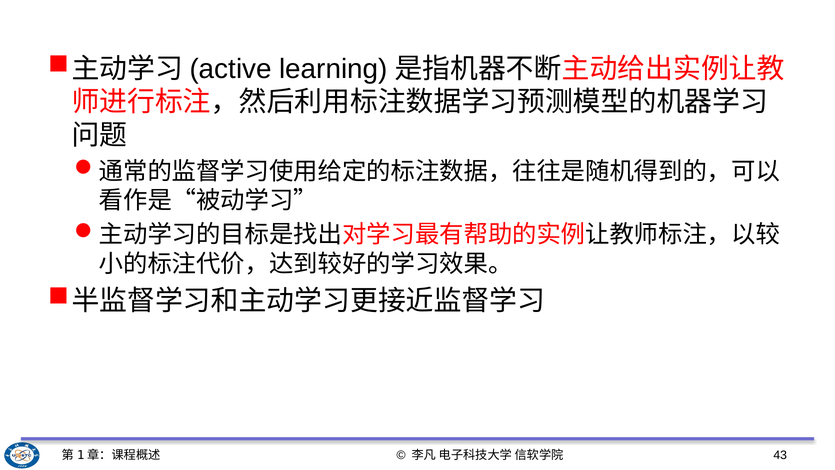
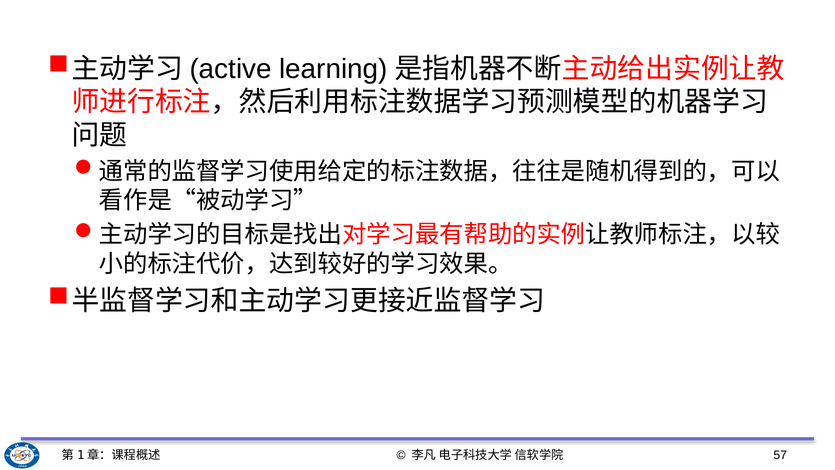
43: 43 -> 57 (780, 455)
